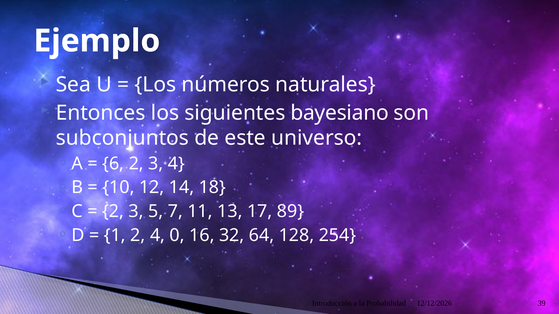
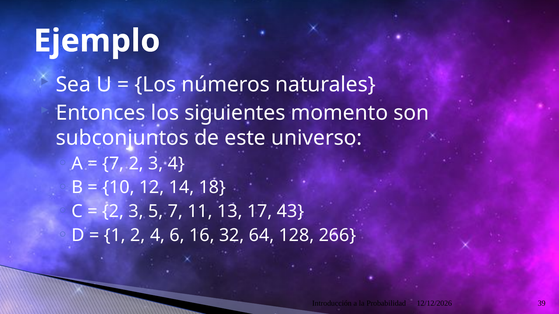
bayesiano: bayesiano -> momento (339, 113)
6: 6 -> 7 (113, 164)
89: 89 -> 43 (291, 212)
0: 0 -> 6 (177, 236)
254: 254 -> 266 (337, 236)
